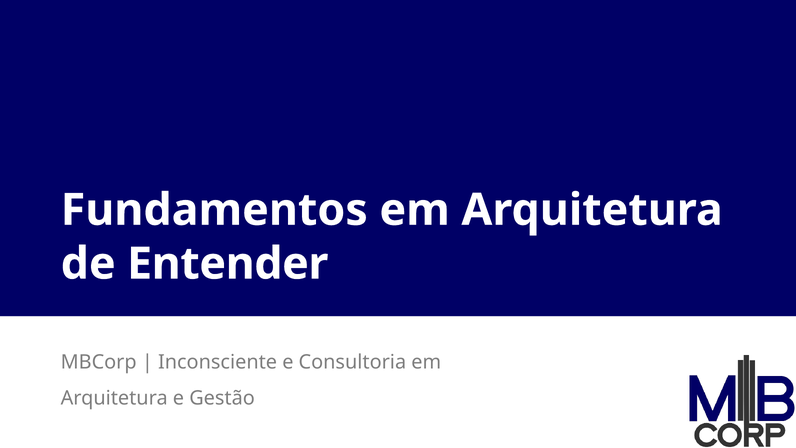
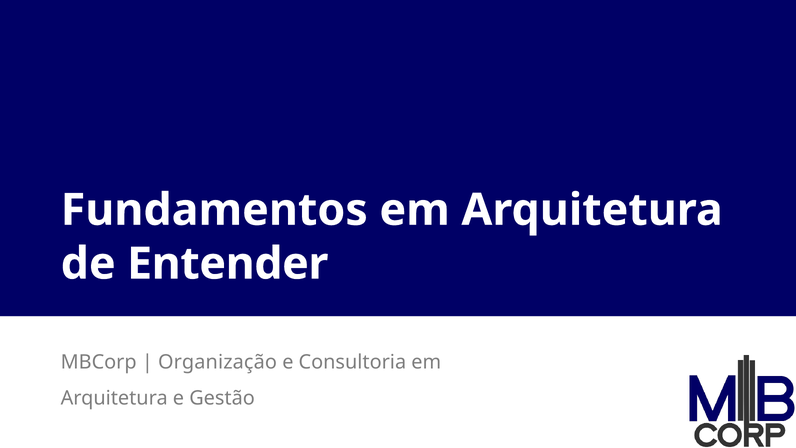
Inconsciente: Inconsciente -> Organização (217, 362)
